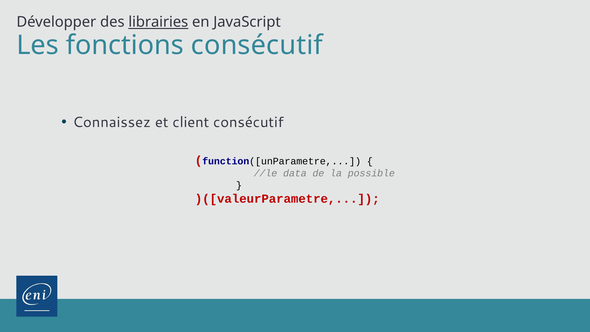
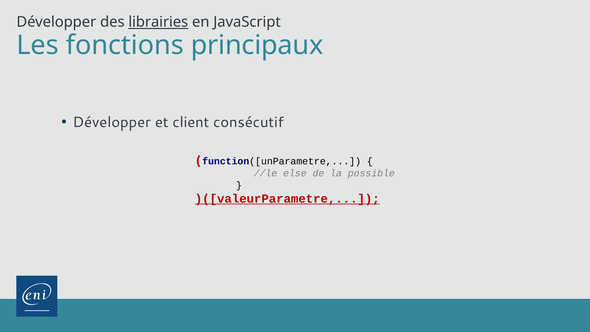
fonctions consécutif: consécutif -> principaux (257, 45)
Connaissez: Connaissez -> Développer (112, 122)
data: data -> else (295, 173)
)([valeurParametre underline: none -> present (287, 199)
